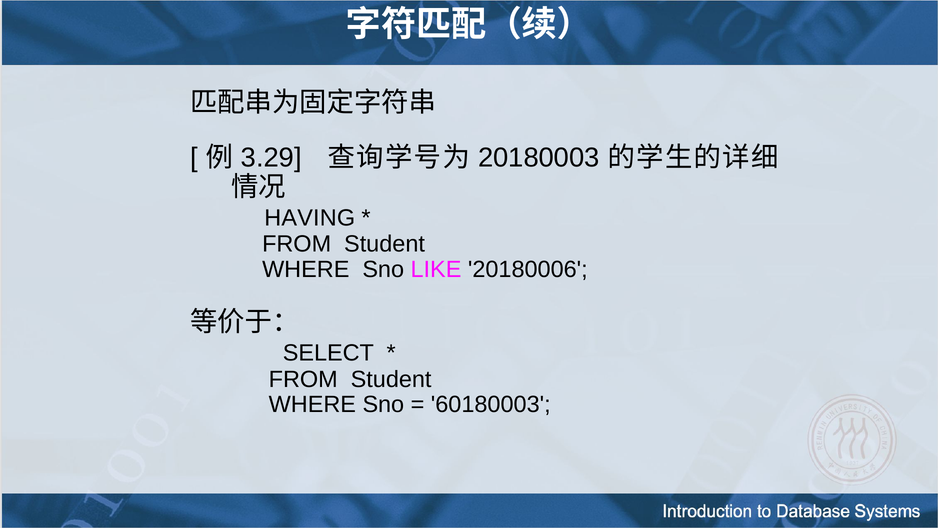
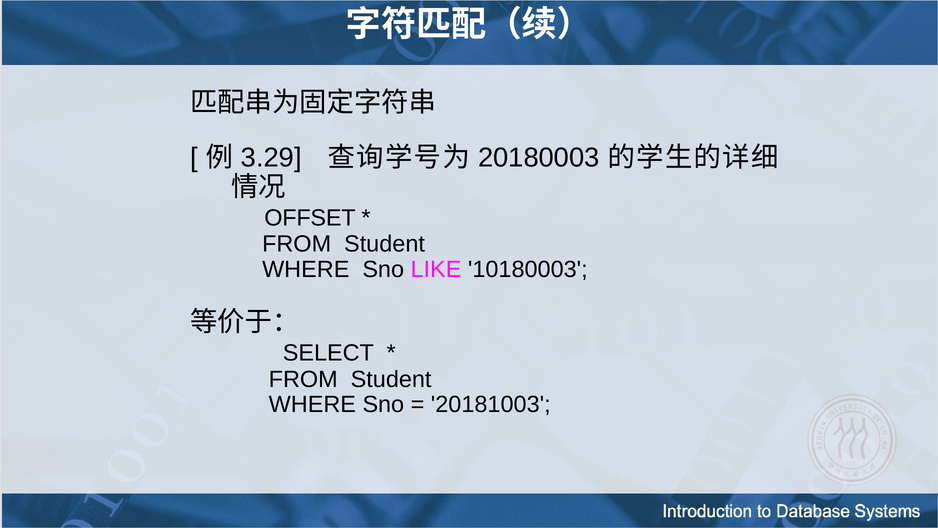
HAVING: HAVING -> OFFSET (310, 218)
20180006: 20180006 -> 10180003 (528, 269)
60180003: 60180003 -> 20181003 (491, 404)
